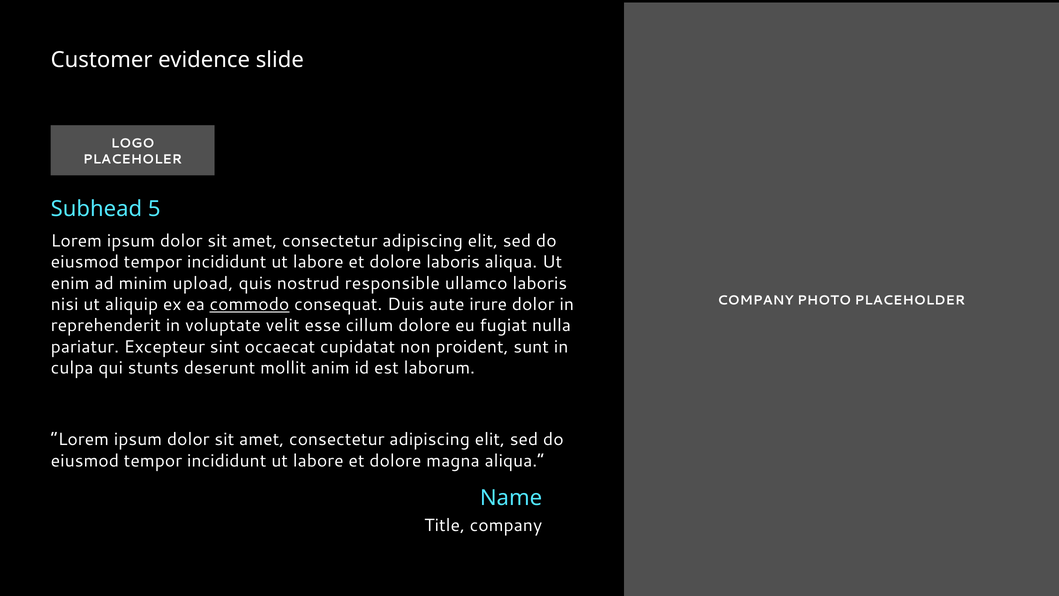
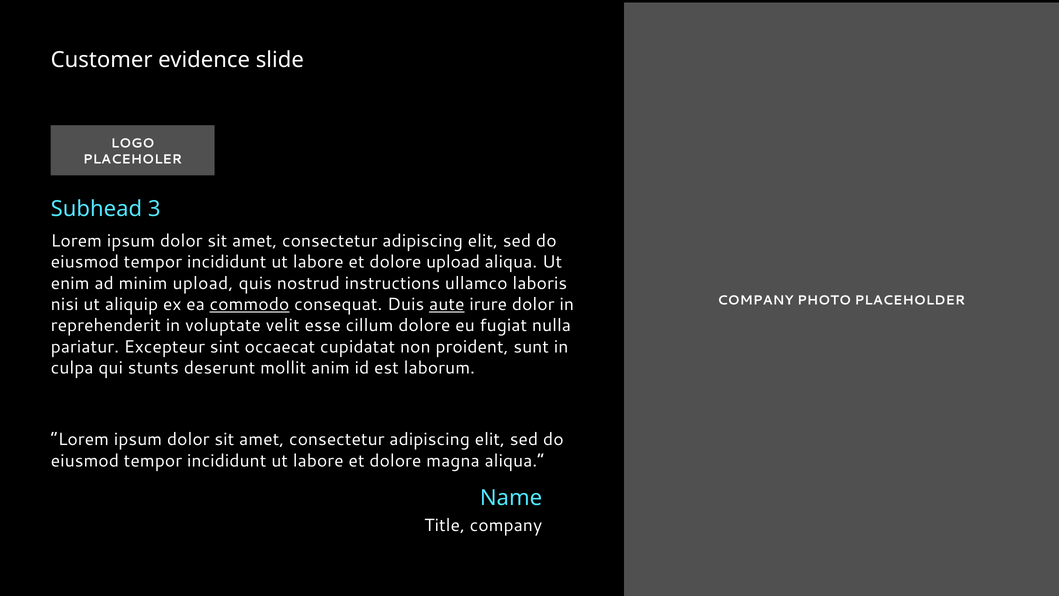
5: 5 -> 3 (154, 209)
dolore laboris: laboris -> upload (453, 262)
responsible: responsible -> instructions (392, 283)
aute underline: none -> present (447, 304)
